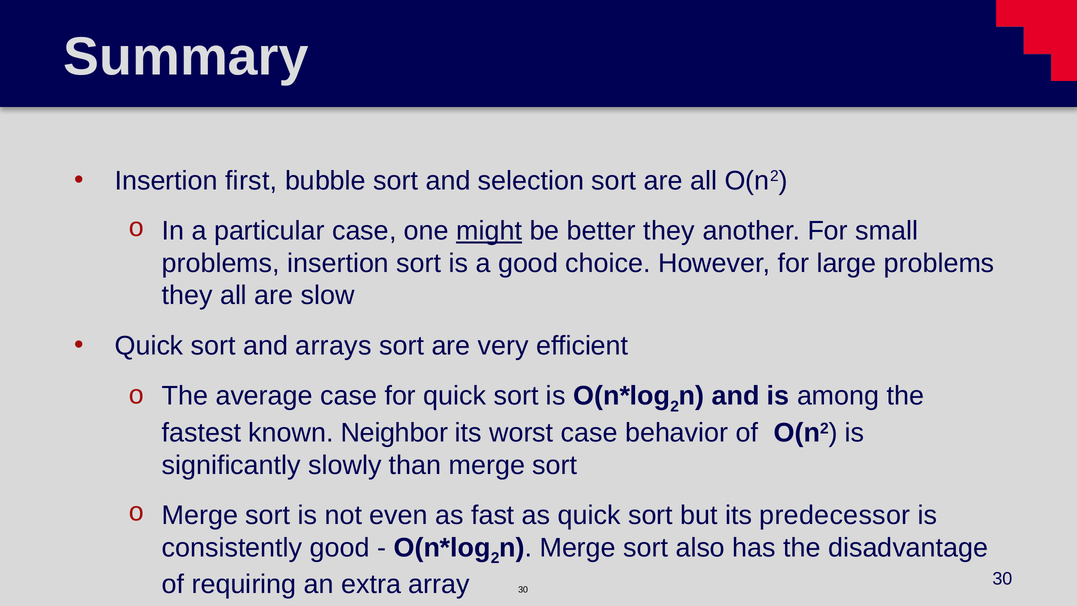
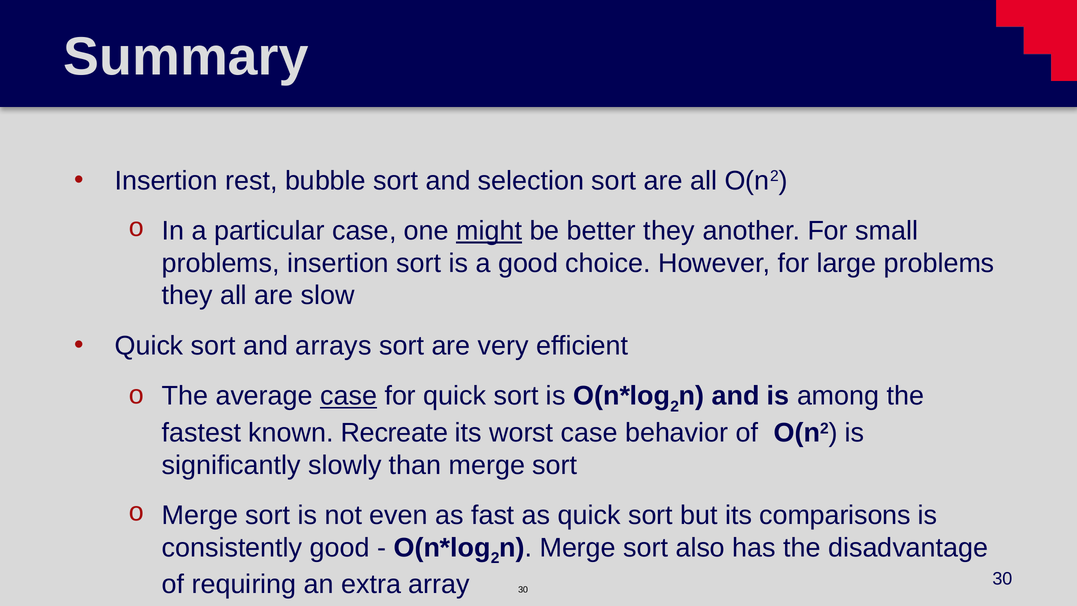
first: first -> rest (251, 181)
case underline: none -> present (349, 396)
Neighbor: Neighbor -> Recreate (394, 433)
predecessor: predecessor -> comparisons (835, 515)
